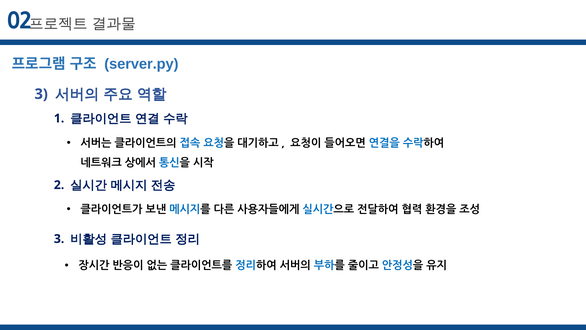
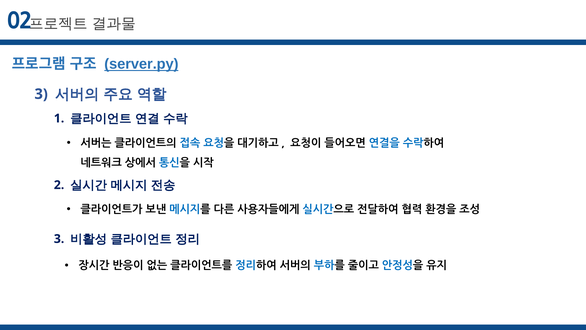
server.py underline: none -> present (141, 64)
